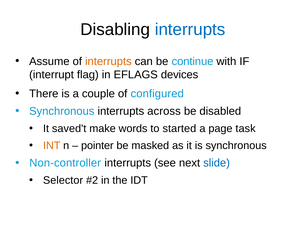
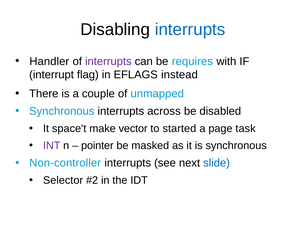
Assume: Assume -> Handler (49, 61)
interrupts colour: orange -> purple (108, 61)
continue: continue -> requires (192, 61)
devices: devices -> instead (179, 75)
configured: configured -> unmapped (157, 93)
saved't: saved't -> space't (69, 128)
words: words -> vector (133, 128)
INT colour: orange -> purple (52, 145)
